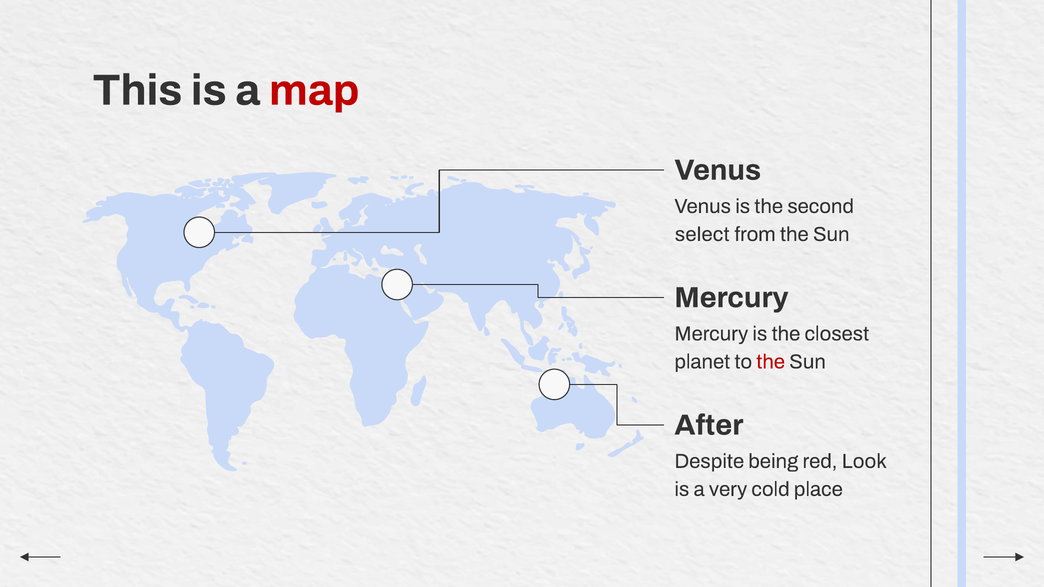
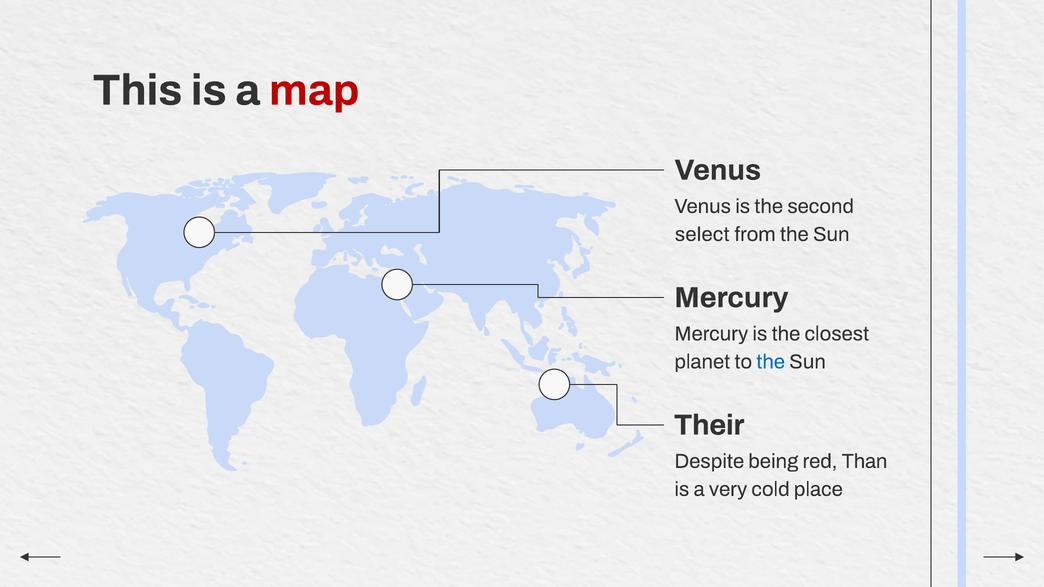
the colour: red -> blue (771, 362)
After: After -> Their (709, 425)
Look: Look -> Than (864, 461)
